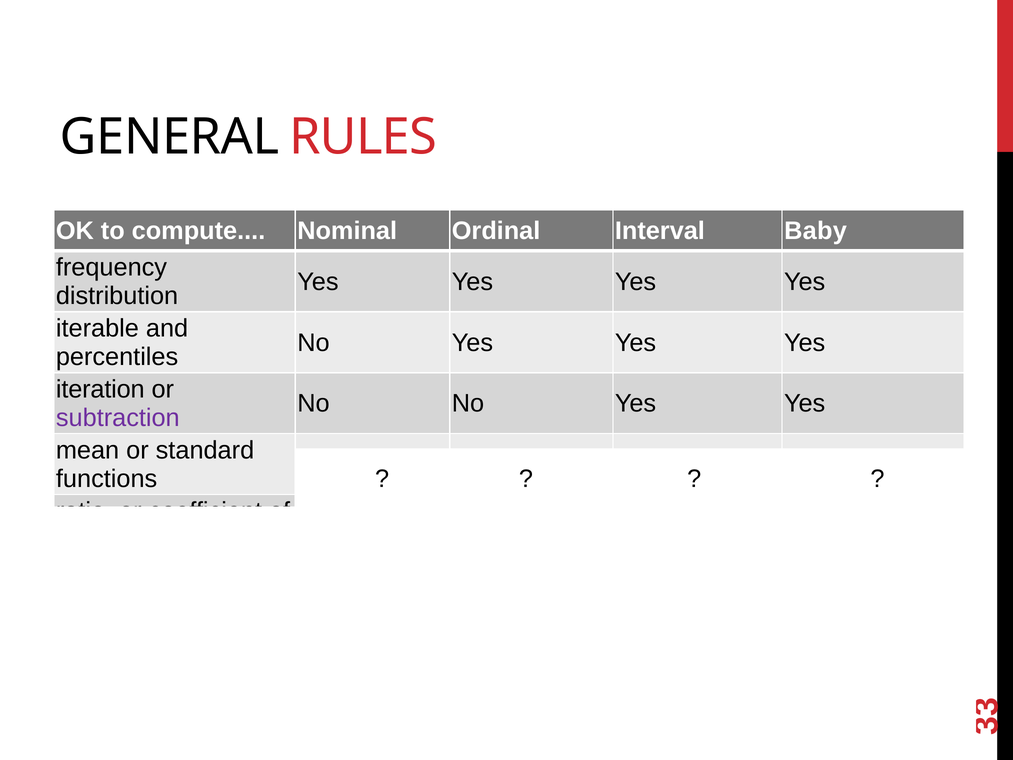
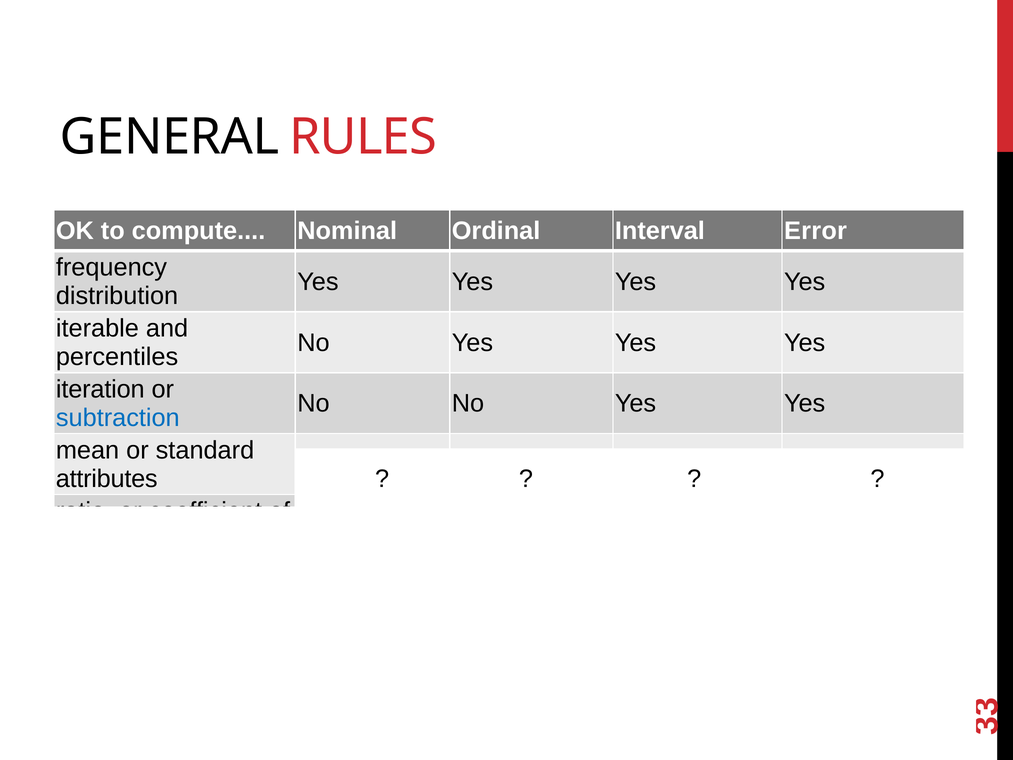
Baby: Baby -> Error (816, 231)
subtraction colour: purple -> blue (118, 418)
functions: functions -> attributes (107, 479)
